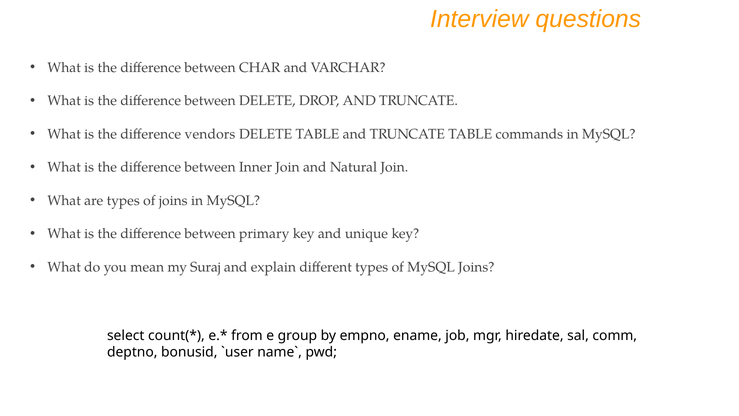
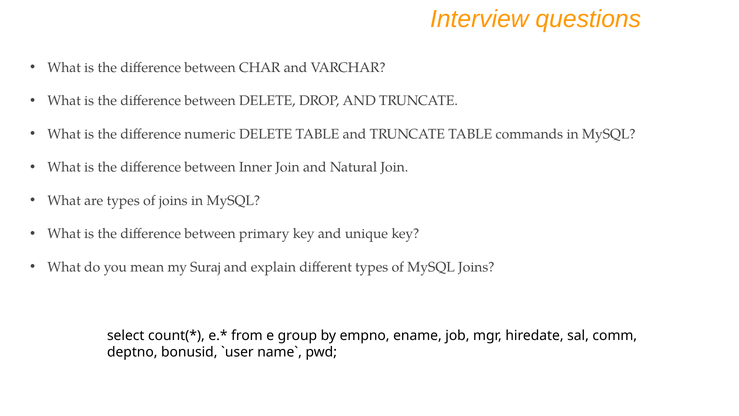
vendors: vendors -> numeric (210, 134)
